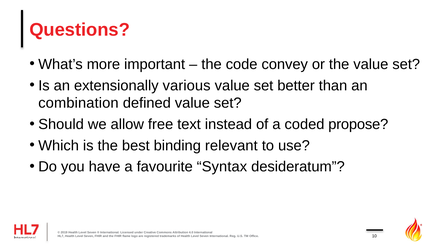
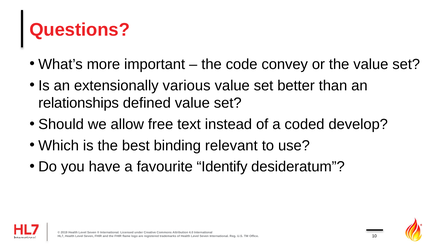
combination: combination -> relationships (79, 103)
propose: propose -> develop (358, 124)
Syntax: Syntax -> Identify (222, 167)
